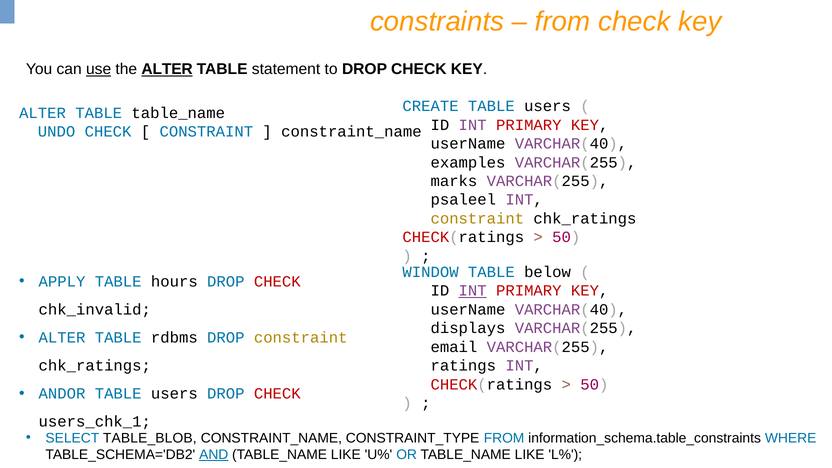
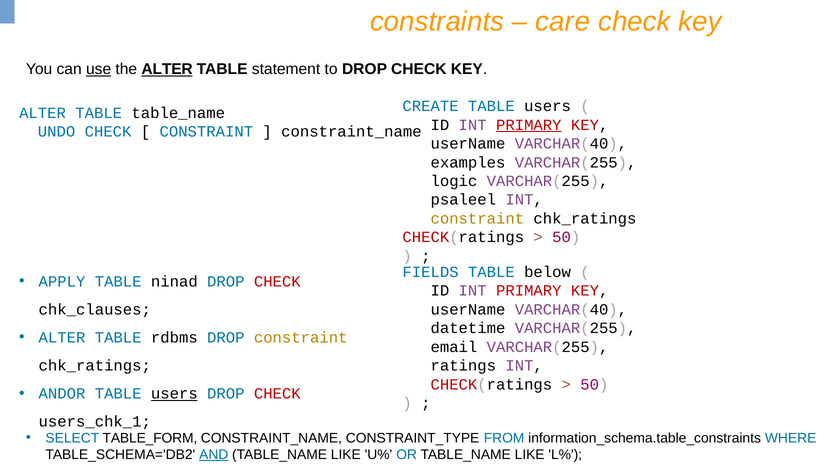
from: from -> care (563, 22)
PRIMARY underline: none -> present (529, 125)
marks: marks -> logic (454, 181)
WINDOW: WINDOW -> FIELDS (431, 272)
hours: hours -> ninad (174, 281)
INT underline: present -> none (473, 291)
chk_invalid: chk_invalid -> chk_clauses (95, 310)
displays: displays -> datetime (468, 328)
users underline: none -> present (174, 394)
TABLE_BLOB: TABLE_BLOB -> TABLE_FORM (150, 438)
